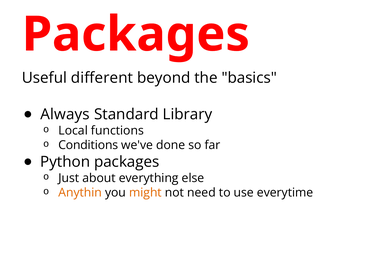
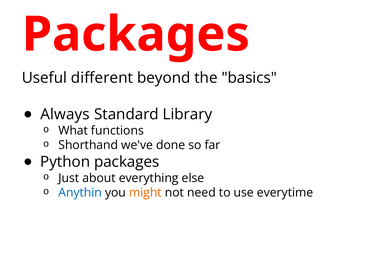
Local: Local -> What (73, 130)
Conditions: Conditions -> Shorthand (88, 145)
Anythin colour: orange -> blue (80, 192)
